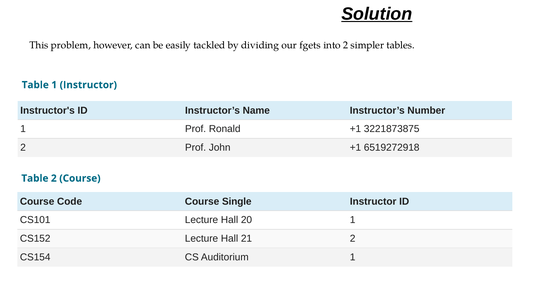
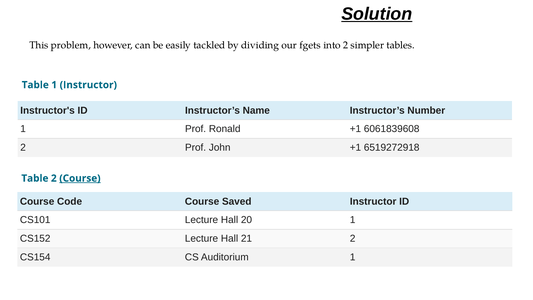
3221873875: 3221873875 -> 6061839608 (392, 129)
Course underline: none -> present (80, 178)
Single: Single -> Saved (237, 201)
